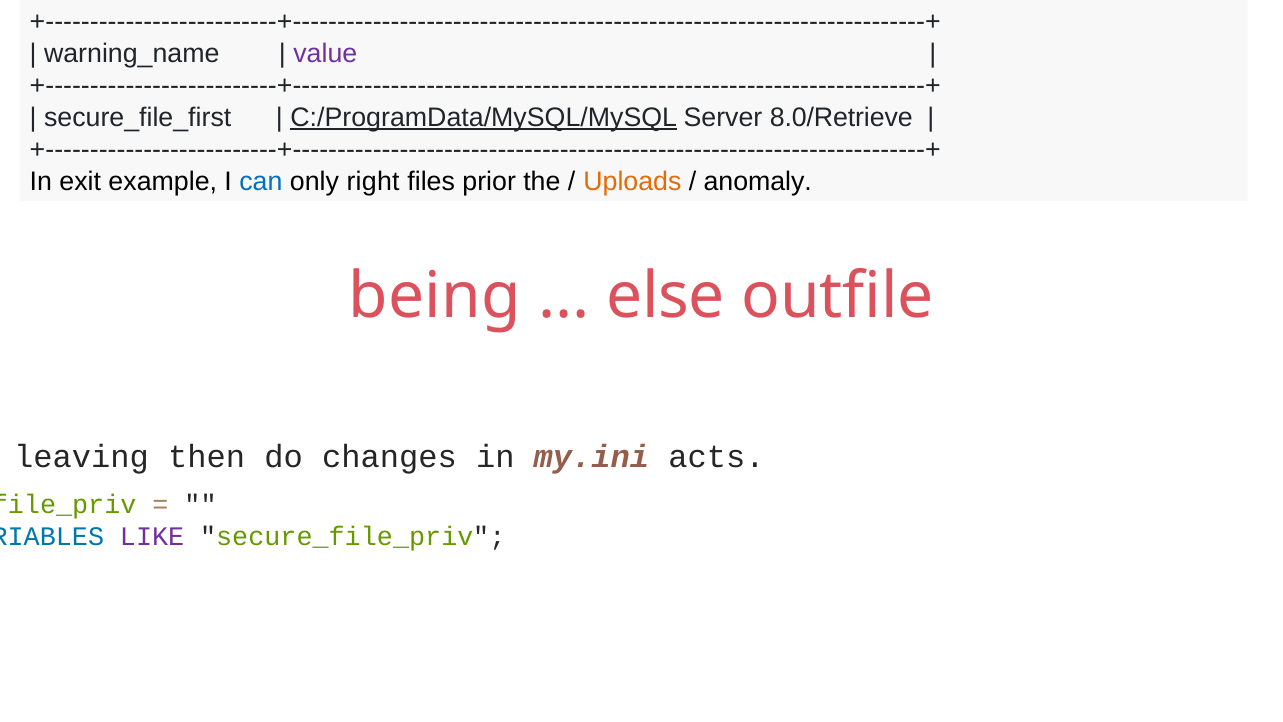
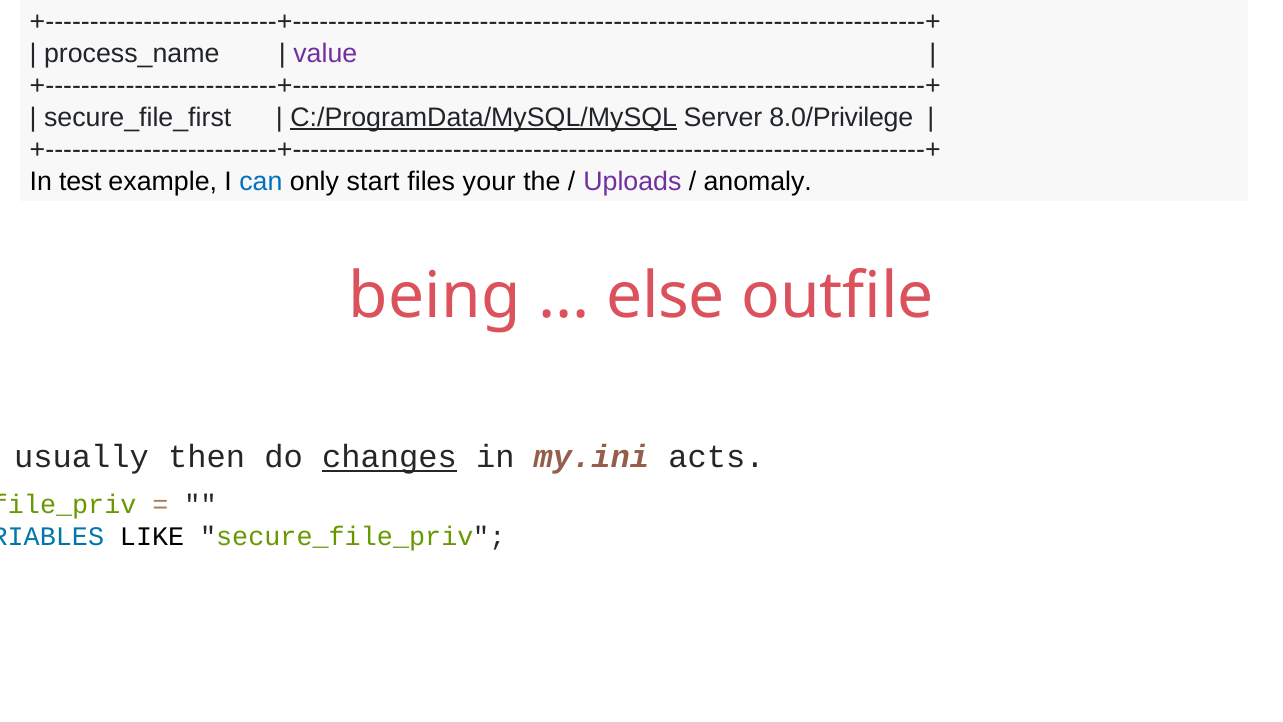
warning_name: warning_name -> process_name (132, 53)
8.0/Retrieve: 8.0/Retrieve -> 8.0/Privilege (841, 118)
exit: exit -> test (80, 182)
right: right -> start (373, 182)
prior: prior -> your (489, 182)
Uploads colour: orange -> purple (632, 182)
leaving: leaving -> usually (81, 457)
changes underline: none -> present (389, 457)
LIKE colour: purple -> black (152, 537)
